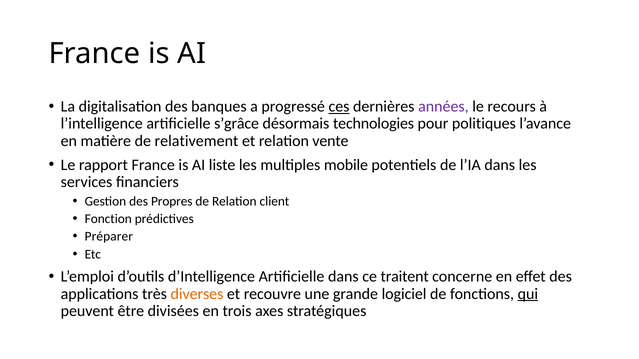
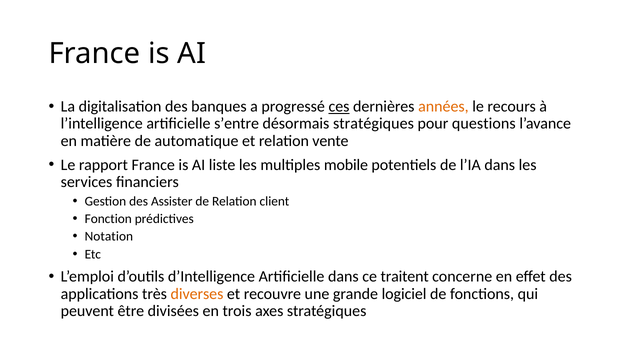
années colour: purple -> orange (443, 107)
s’grâce: s’grâce -> s’entre (237, 124)
désormais technologies: technologies -> stratégiques (373, 124)
politiques: politiques -> questions (484, 124)
relativement: relativement -> automatique (197, 141)
Propres: Propres -> Assister (172, 201)
Préparer: Préparer -> Notation (109, 237)
qui underline: present -> none (528, 294)
